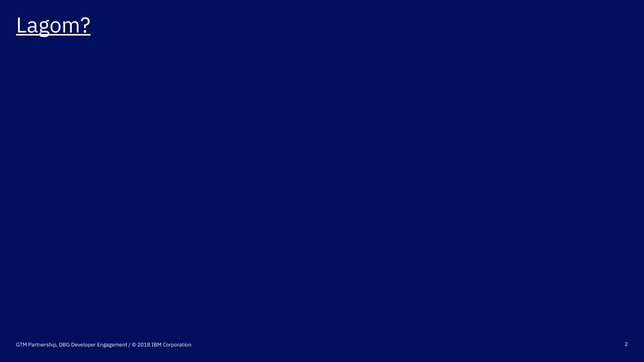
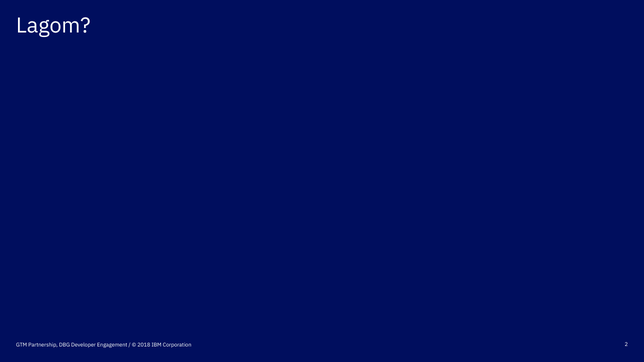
Lagom underline: present -> none (53, 26)
